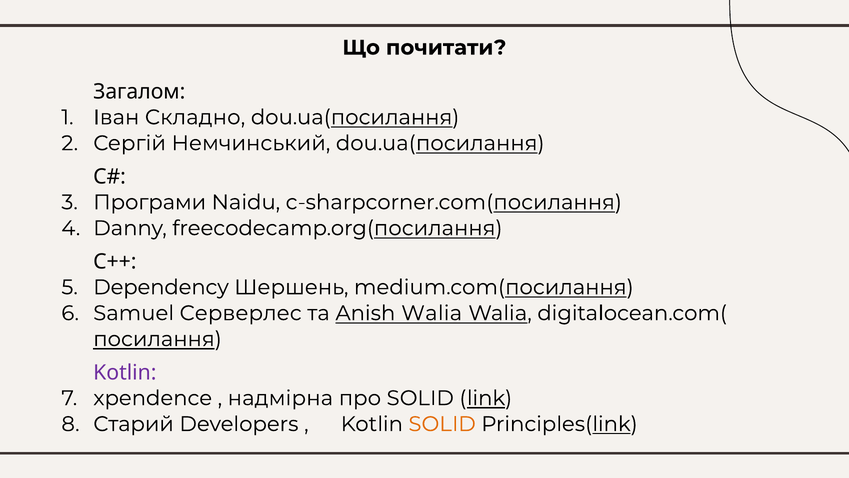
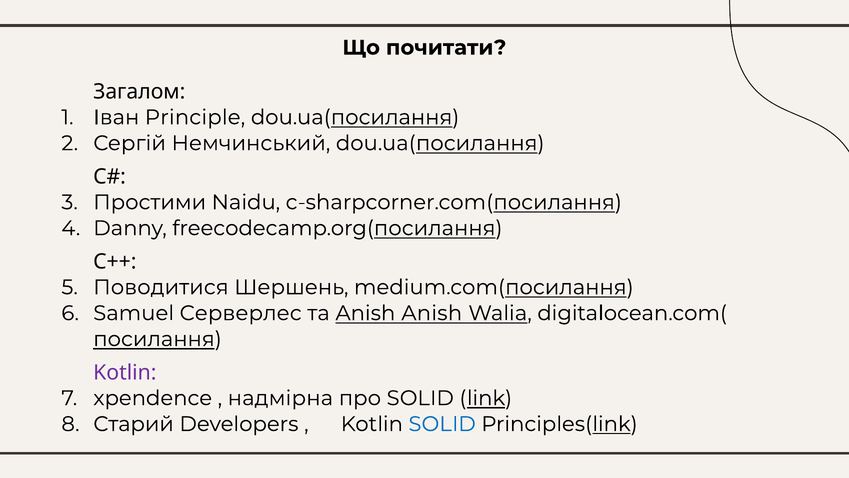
Складно: Складно -> Principle (195, 117)
Програми: Програми -> Простими (150, 202)
Dependency: Dependency -> Поводитися (161, 287)
Anish Walia: Walia -> Anish (432, 313)
SOLID colour: orange -> blue (442, 424)
